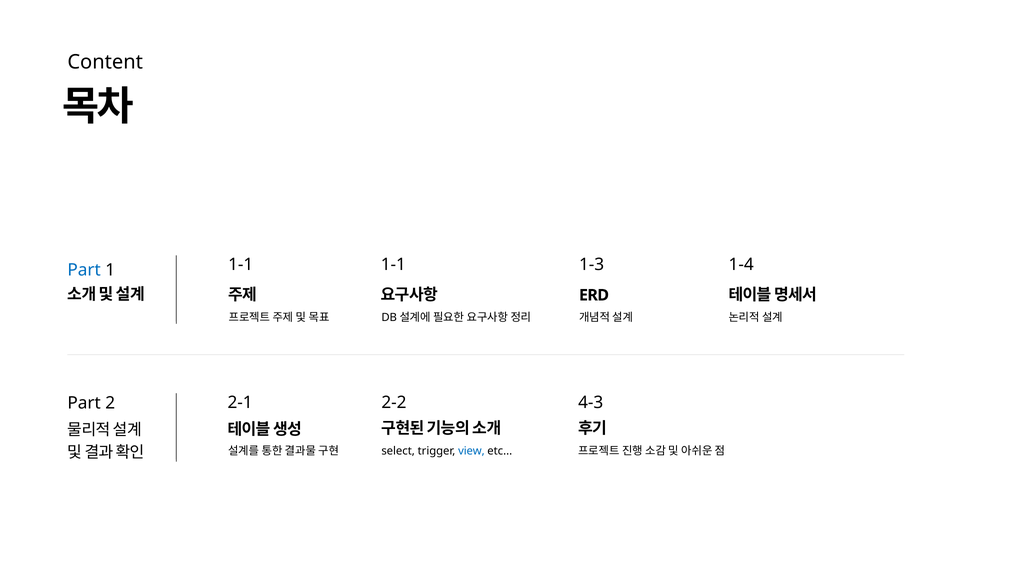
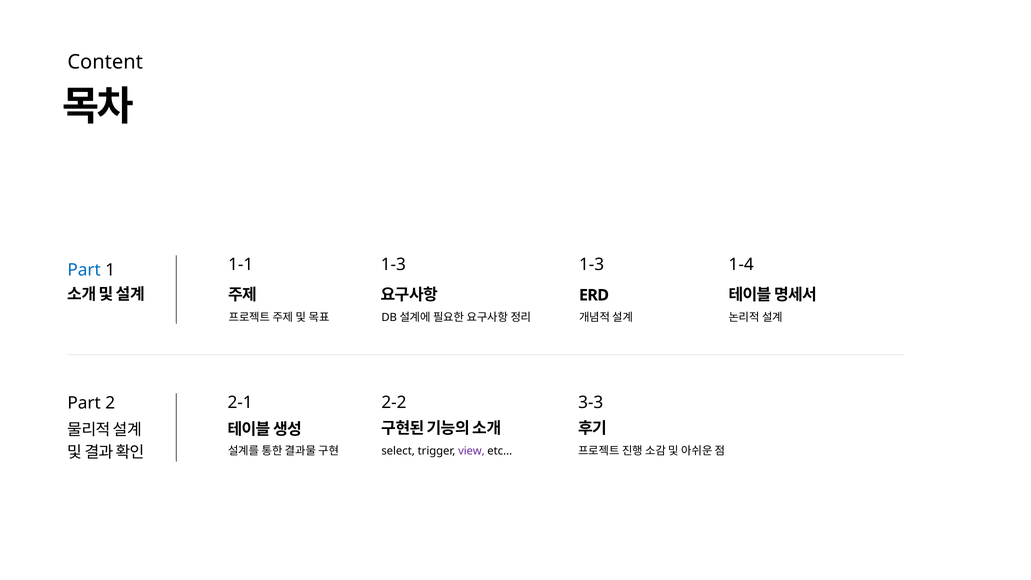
1-1: 1-1 -> 1-3 (393, 265)
4-3: 4-3 -> 3-3 (591, 402)
view colour: blue -> purple (471, 451)
